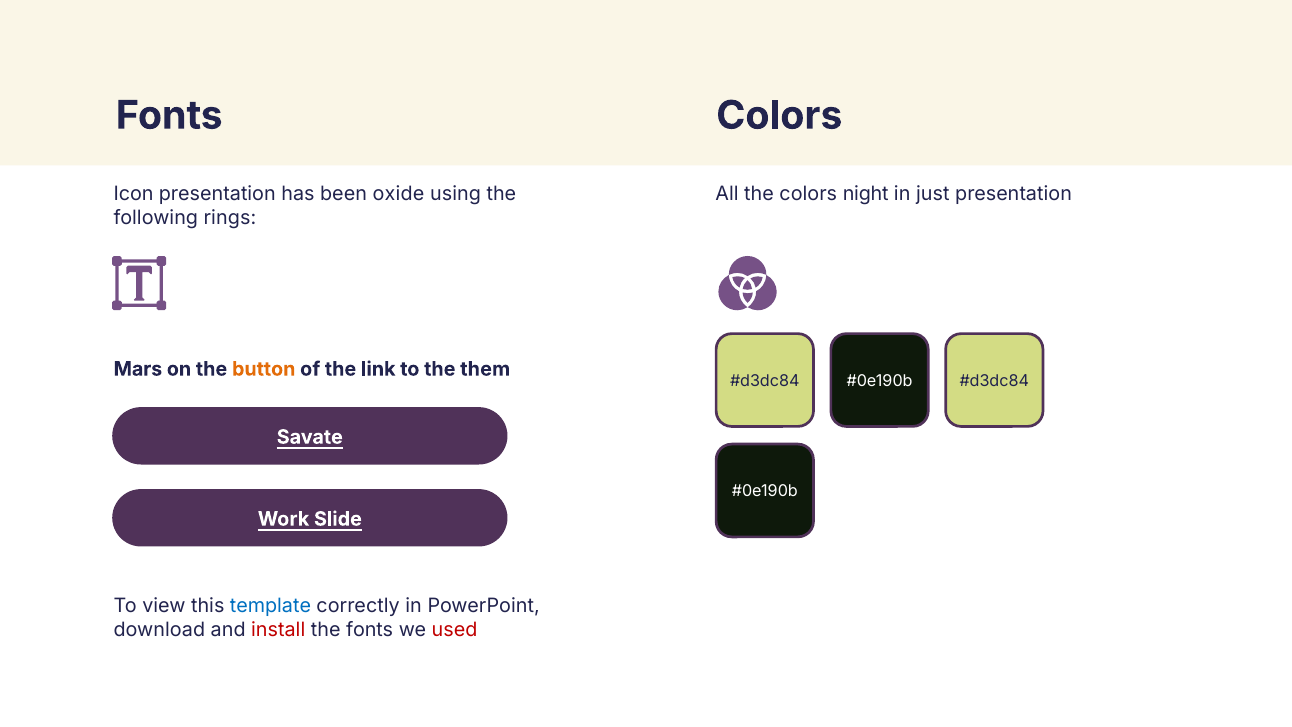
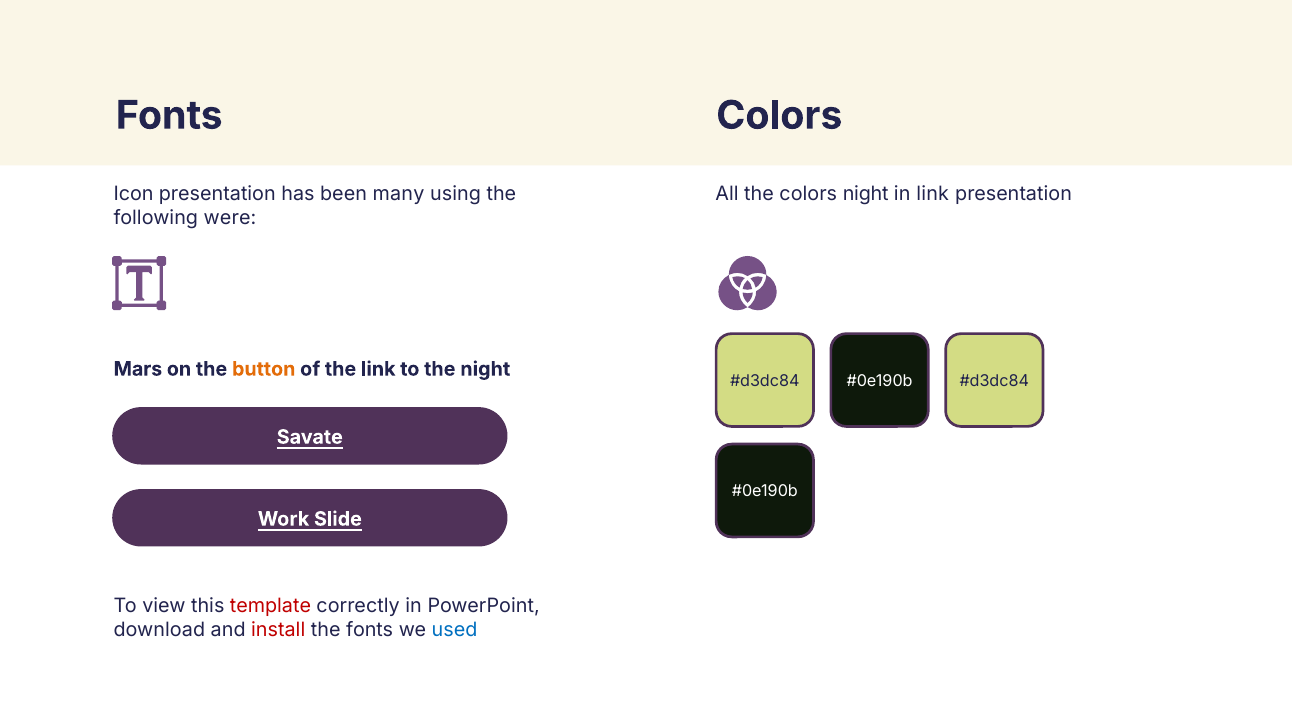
oxide: oxide -> many (399, 194)
in just: just -> link (933, 194)
rings: rings -> were (230, 218)
the them: them -> night (485, 369)
template colour: blue -> red (270, 606)
used colour: red -> blue (455, 629)
